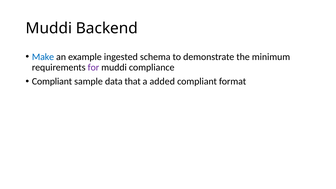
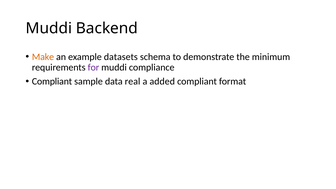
Make colour: blue -> orange (43, 57)
ingested: ingested -> datasets (121, 57)
that: that -> real (133, 81)
